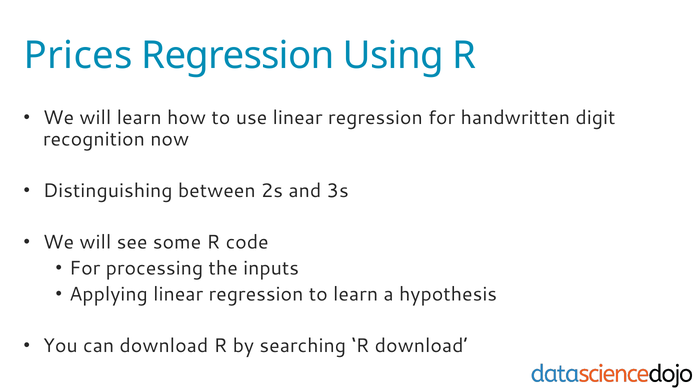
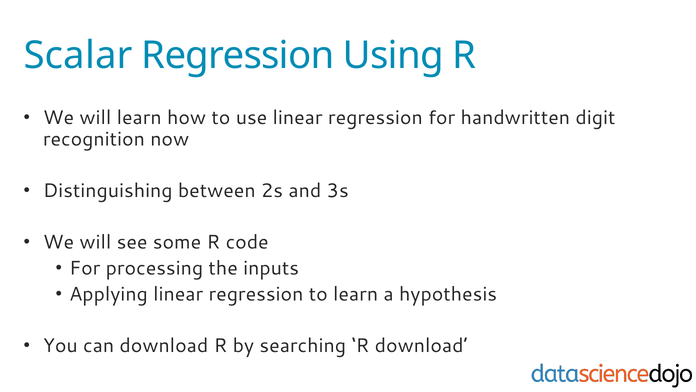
Prices: Prices -> Scalar (78, 56)
